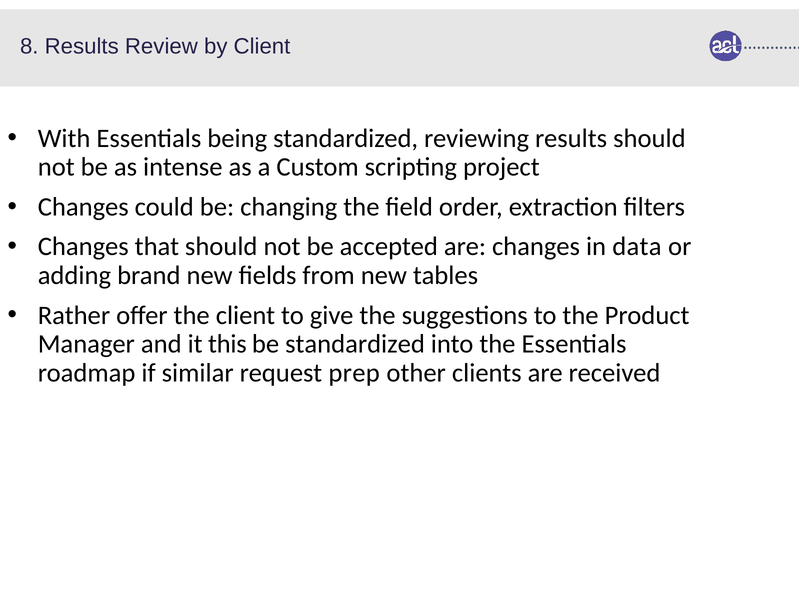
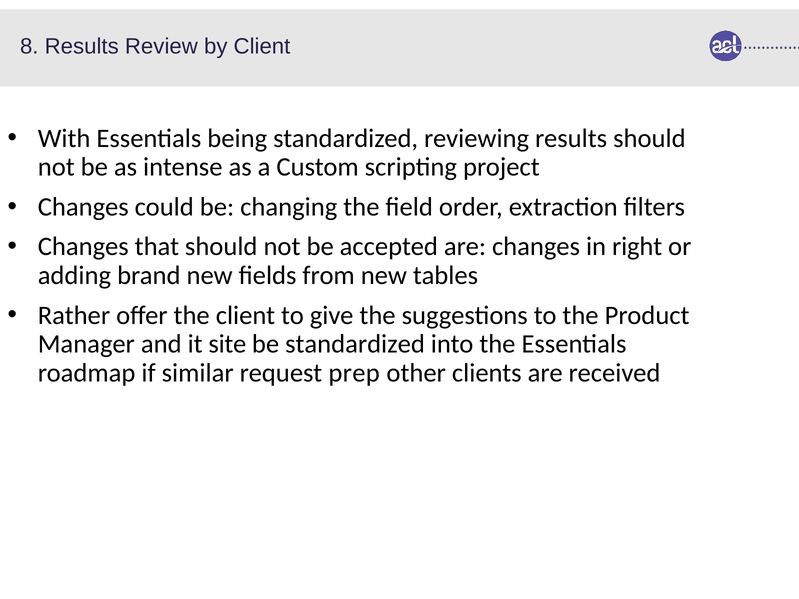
data: data -> right (637, 247)
this: this -> site (227, 344)
